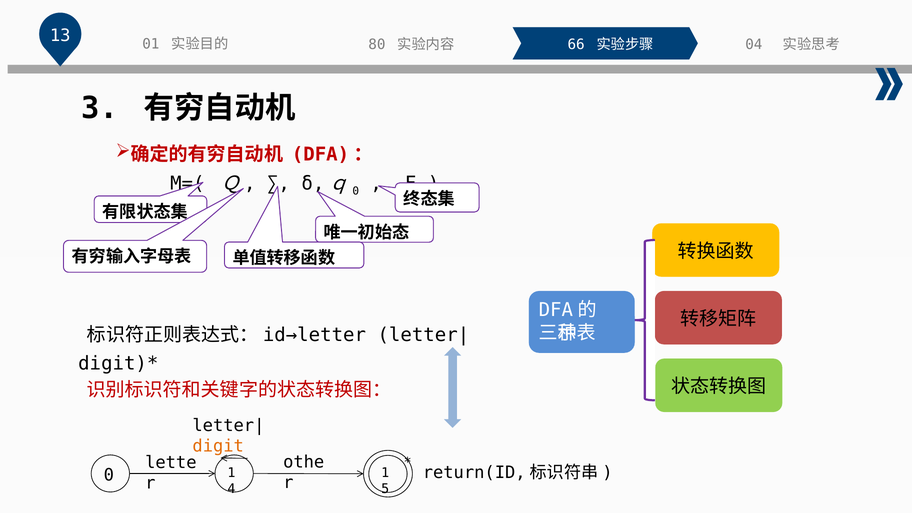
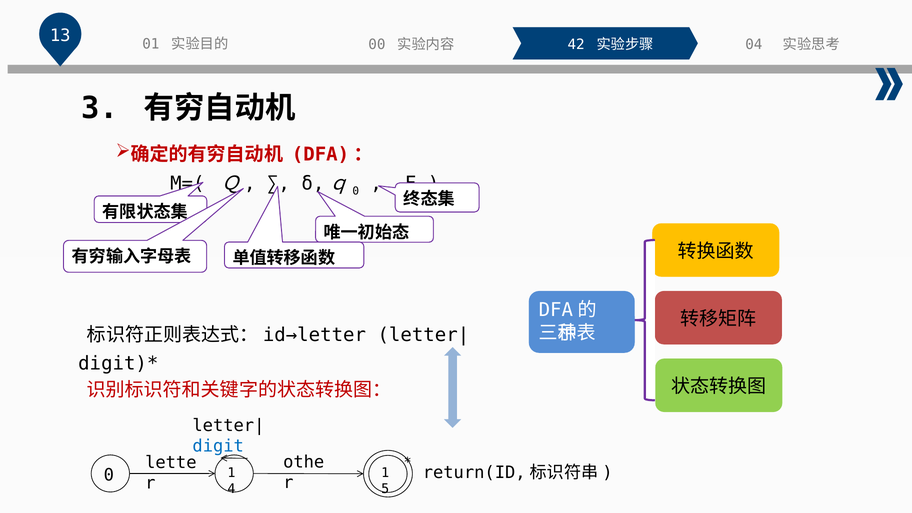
80: 80 -> 00 (377, 45)
66: 66 -> 42 (576, 45)
digit colour: orange -> blue (218, 446)
